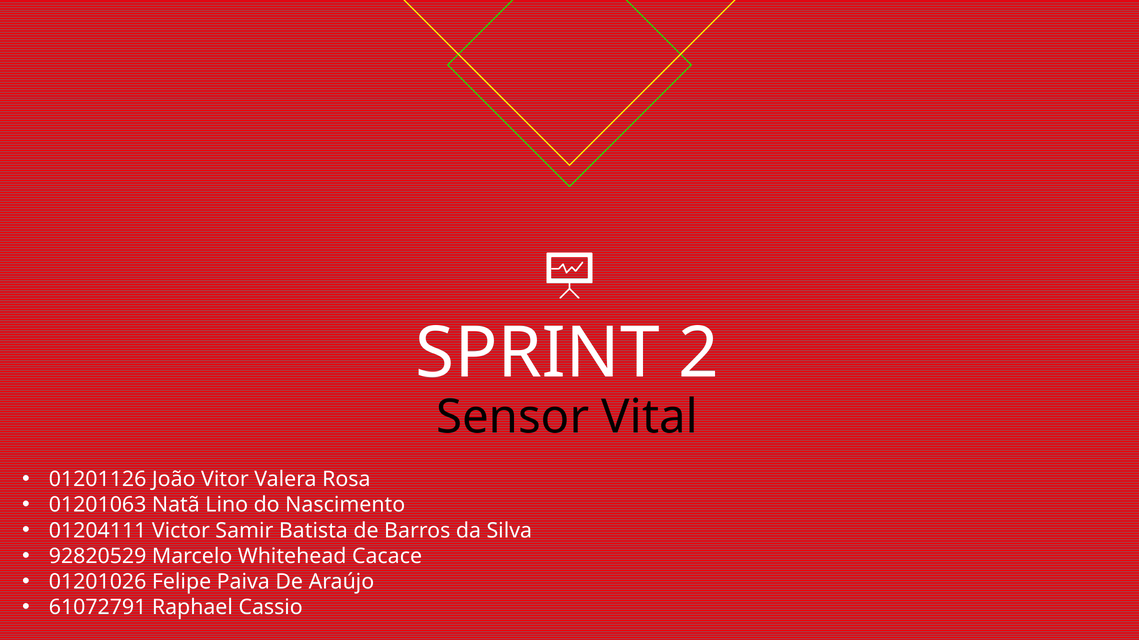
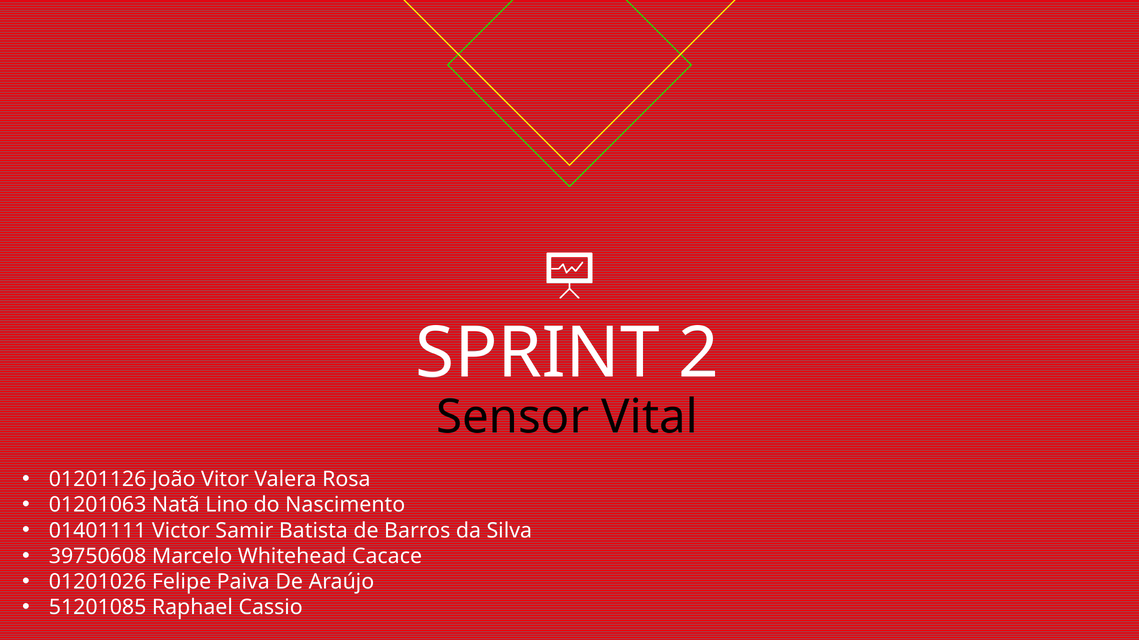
01204111: 01204111 -> 01401111 (98, 531)
92820529: 92820529 -> 39750608 (98, 557)
61072791: 61072791 -> 51201085 (98, 608)
